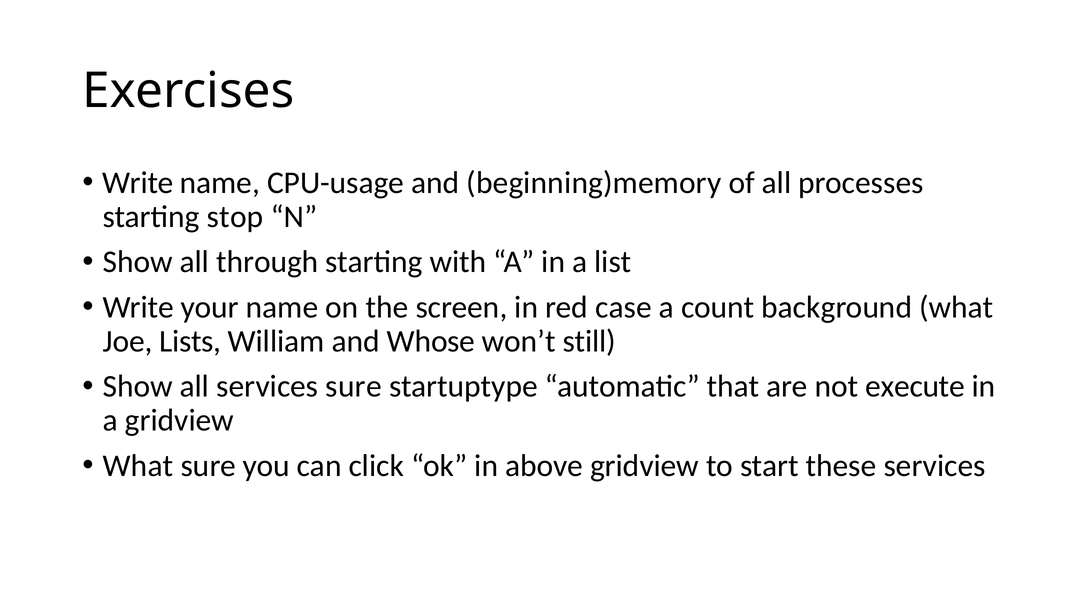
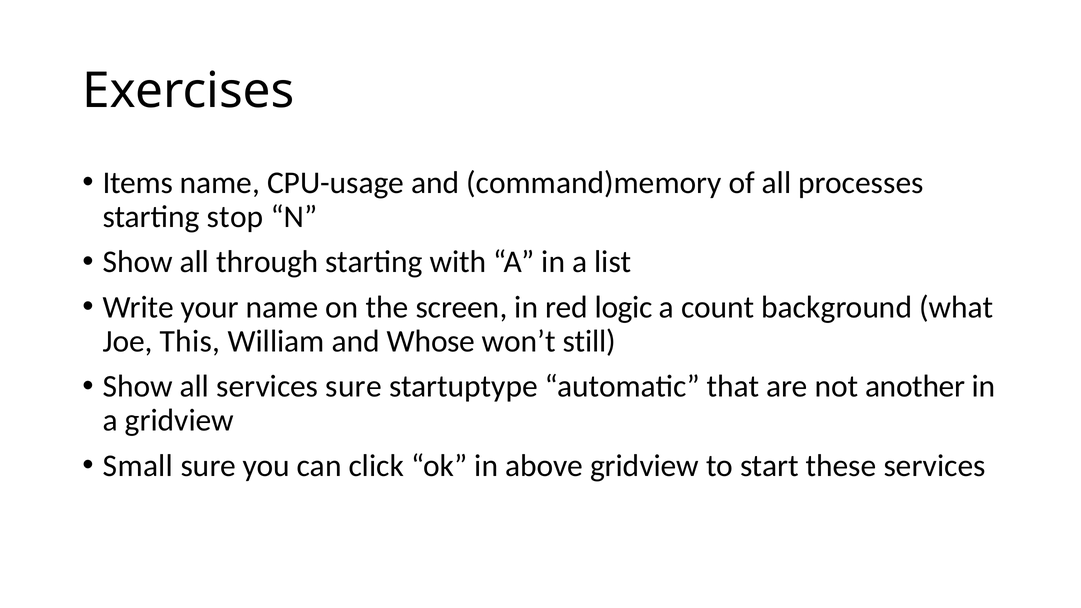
Write: Write -> Items (138, 183)
beginning)memory: beginning)memory -> command)memory (594, 183)
case: case -> logic (624, 307)
Lists: Lists -> This (190, 341)
execute: execute -> another (915, 386)
What: What -> Small (138, 466)
